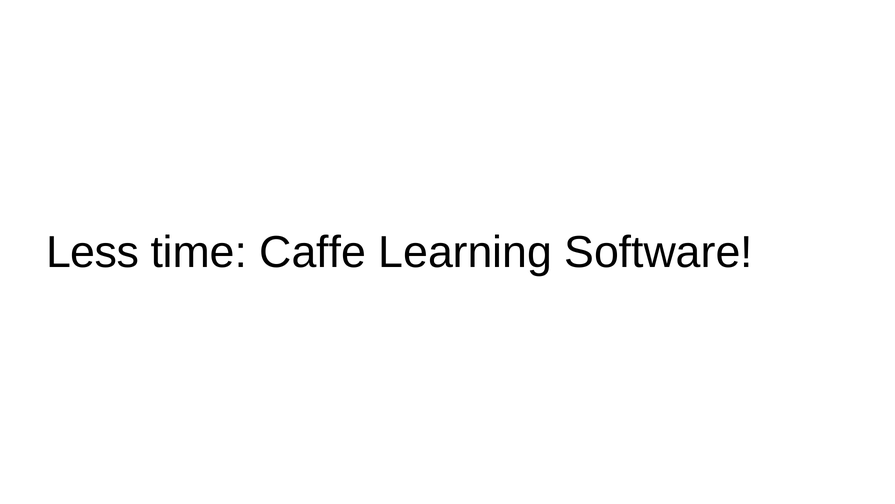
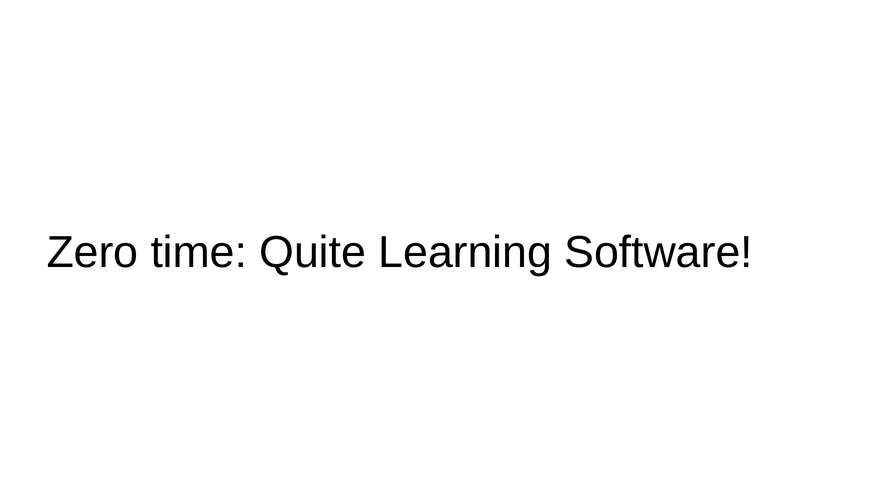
Less: Less -> Zero (92, 252)
Caffe: Caffe -> Quite (313, 252)
